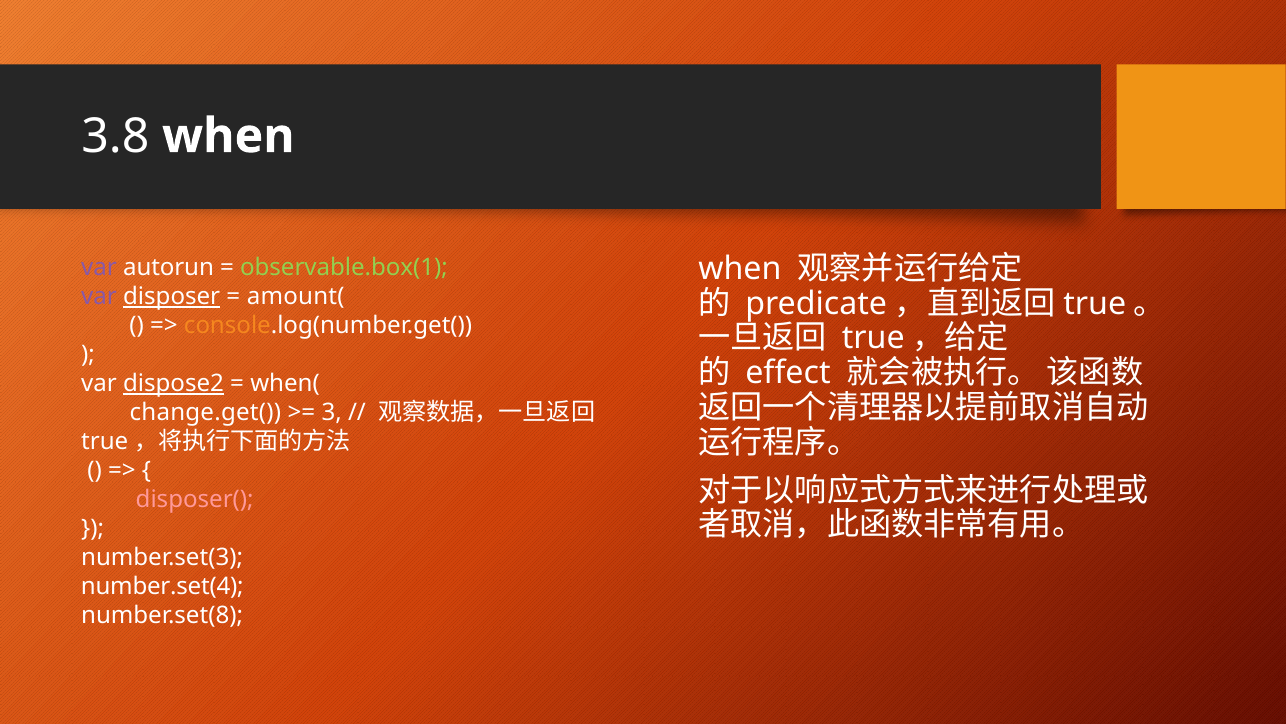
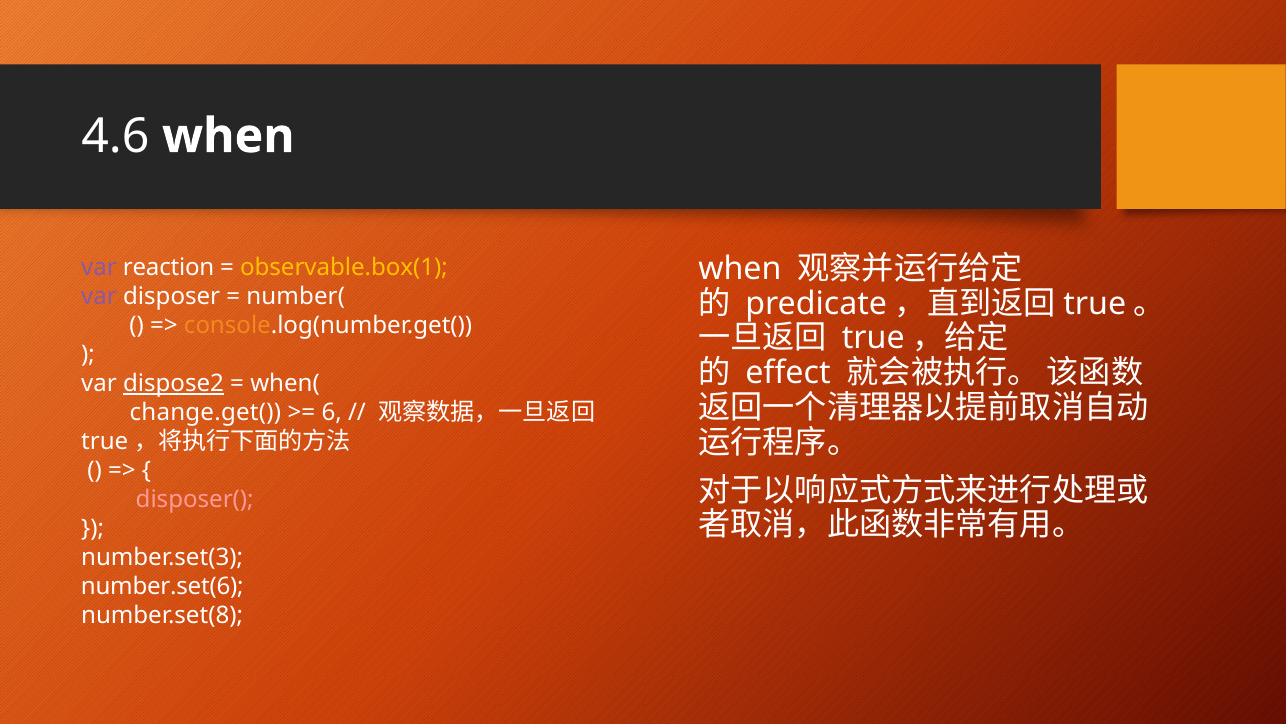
3.8: 3.8 -> 4.6 (115, 136)
autorun: autorun -> reaction (169, 267)
observable.box(1 colour: light green -> yellow (344, 267)
disposer underline: present -> none (172, 296)
amount(: amount( -> number( (296, 296)
3: 3 -> 6 (332, 412)
number.set(4: number.set(4 -> number.set(6 (162, 586)
